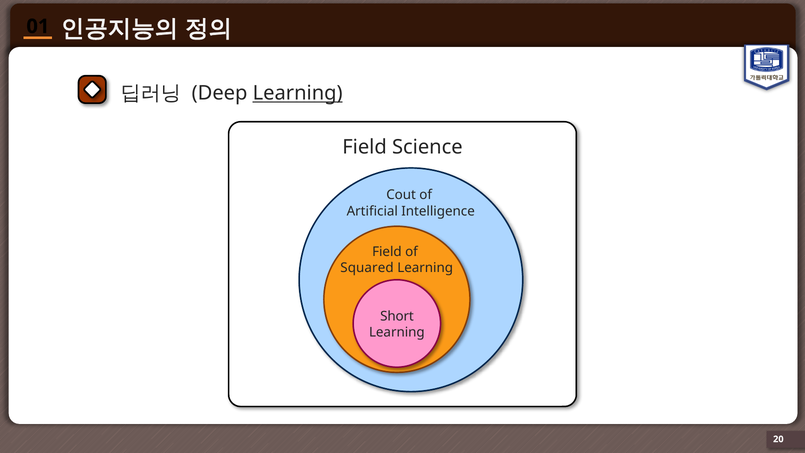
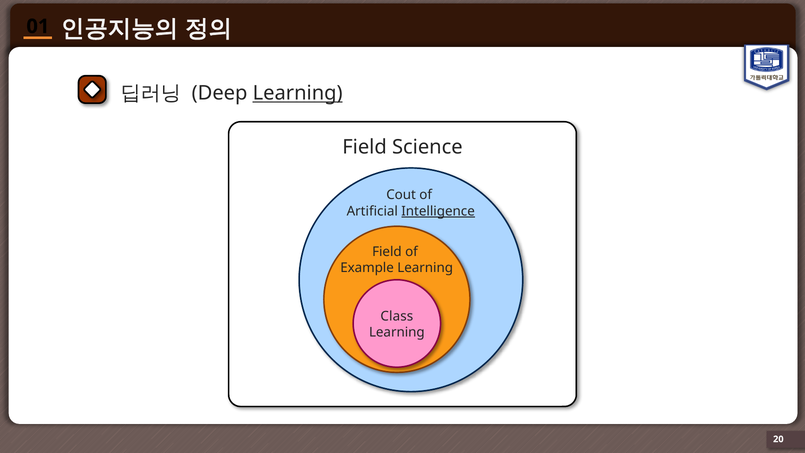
Intelligence underline: none -> present (438, 211)
Squared: Squared -> Example (367, 268)
Short: Short -> Class (397, 316)
